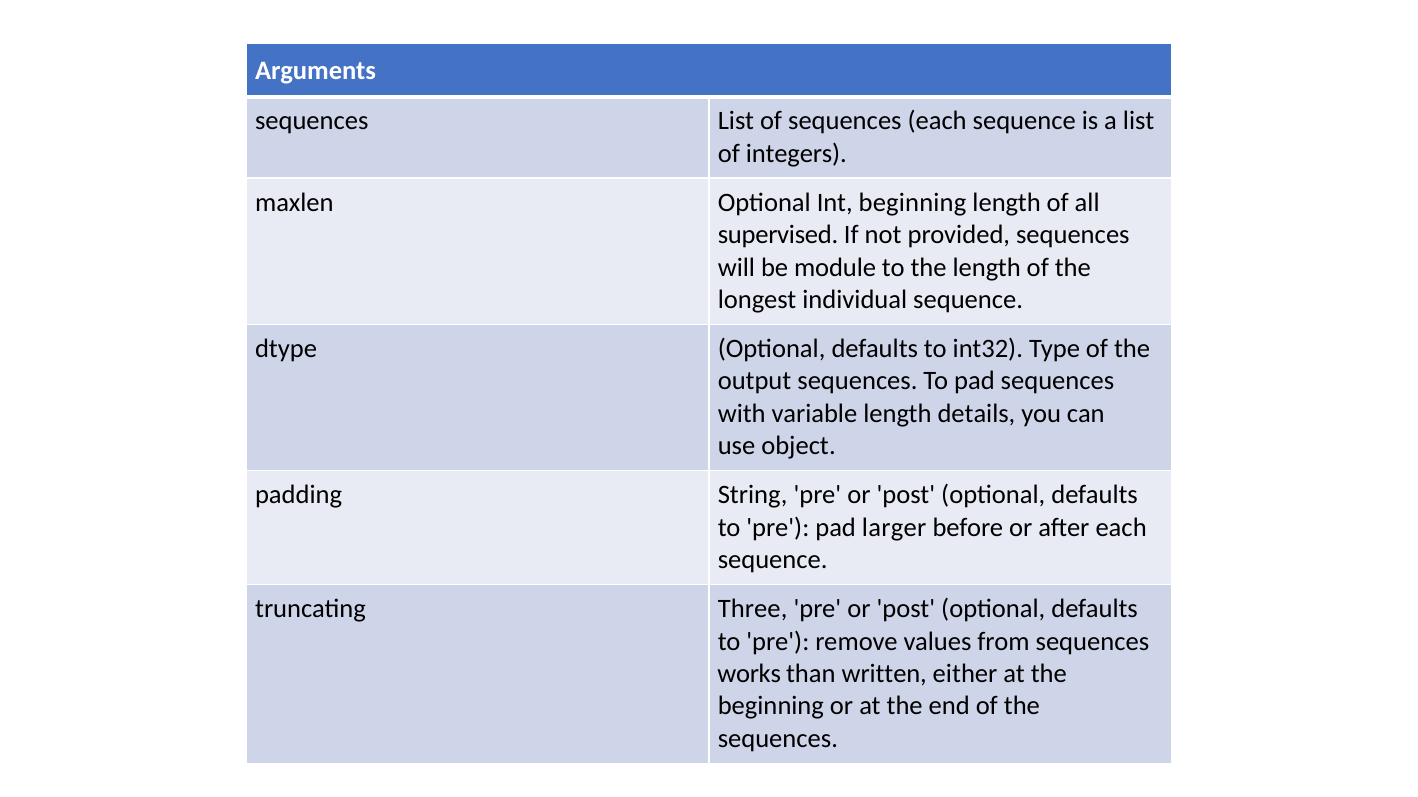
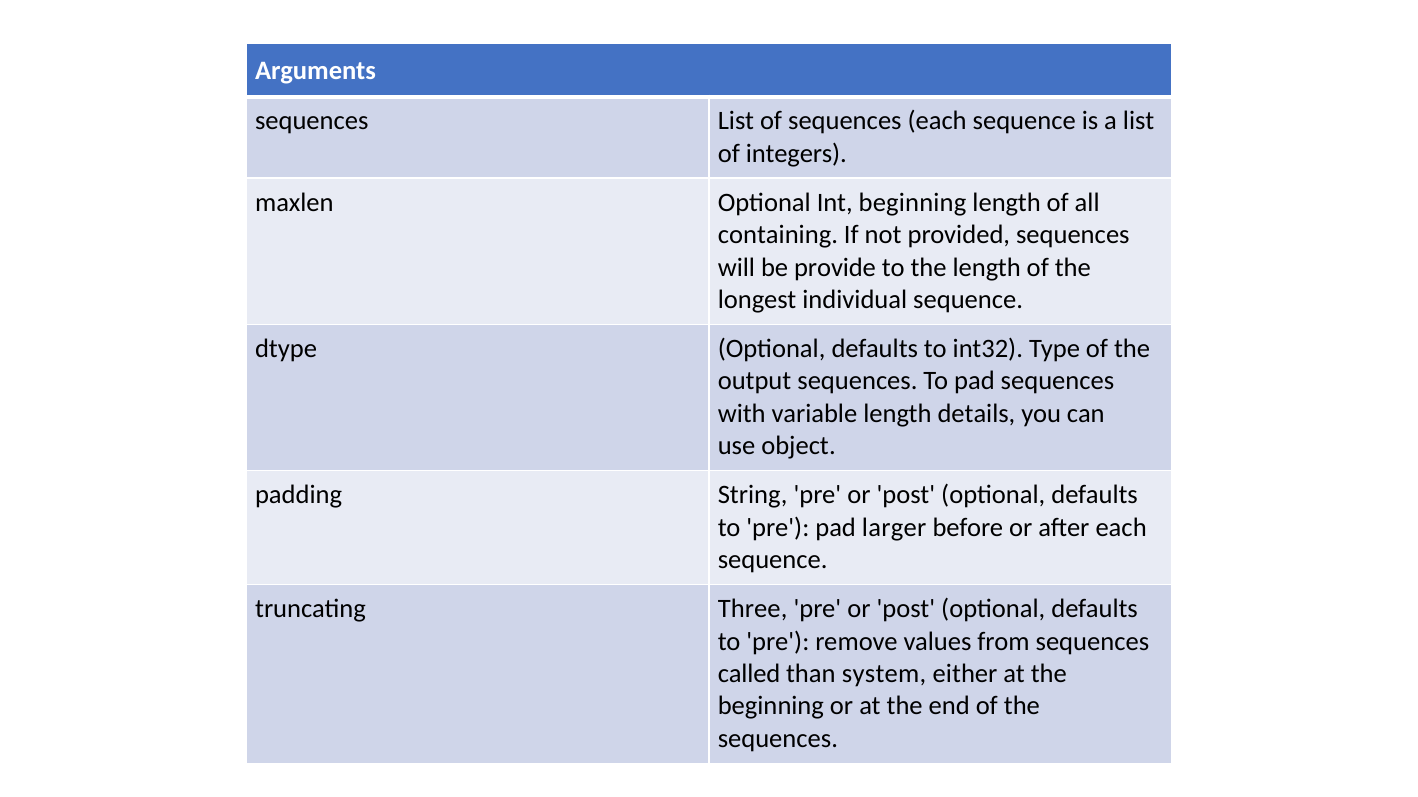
supervised: supervised -> containing (778, 235)
module: module -> provide (835, 267)
works: works -> called (749, 674)
written: written -> system (884, 674)
